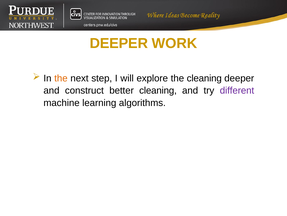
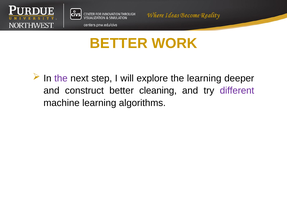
DEEPER: DEEPER -> BETTER (119, 43)
the colour: orange -> purple (61, 78)
the cleaning: cleaning -> learning (204, 78)
